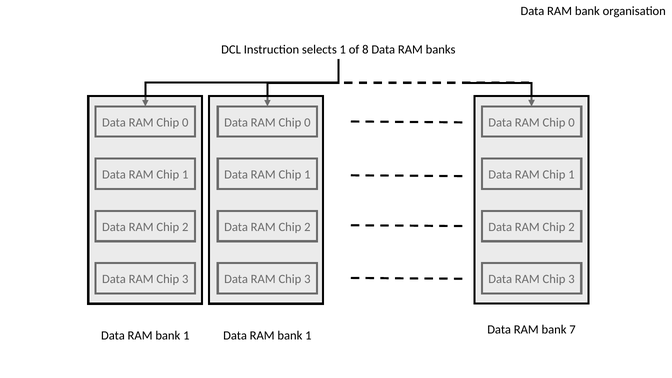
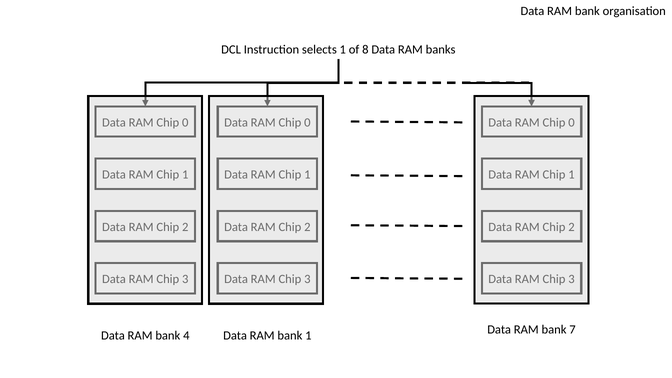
1: 1 -> 4 (186, 335)
